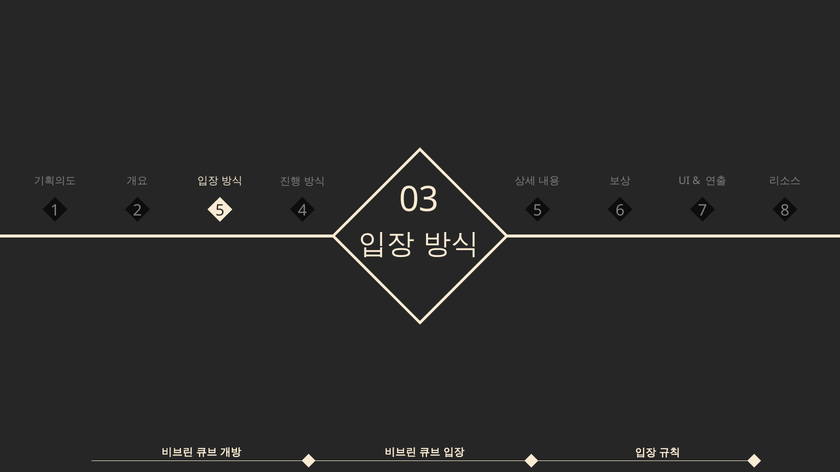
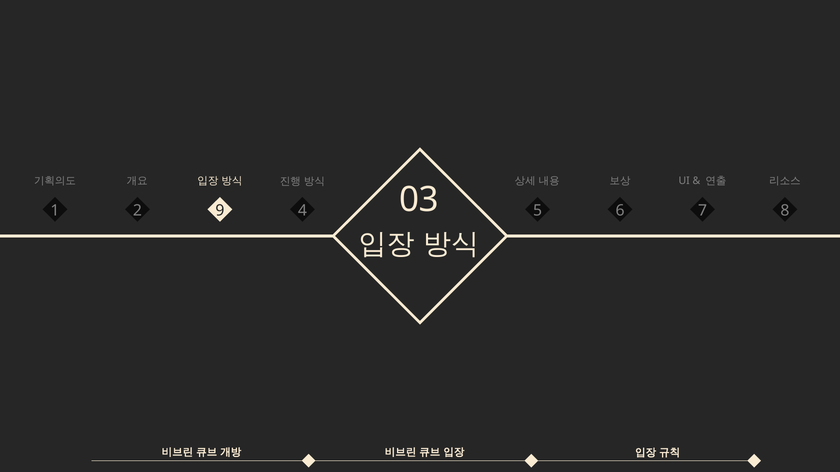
2 5: 5 -> 9 (220, 211)
